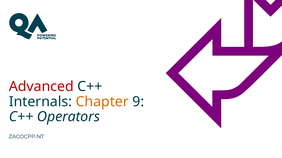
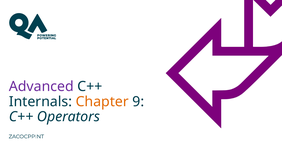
Advanced colour: red -> purple (41, 87)
